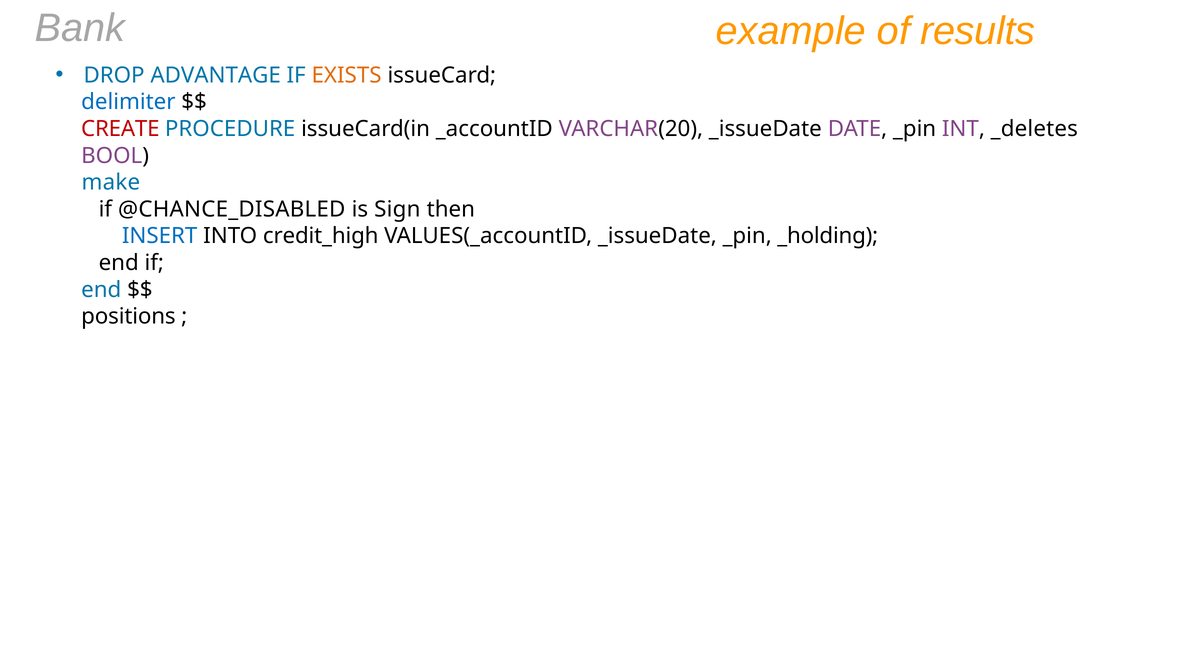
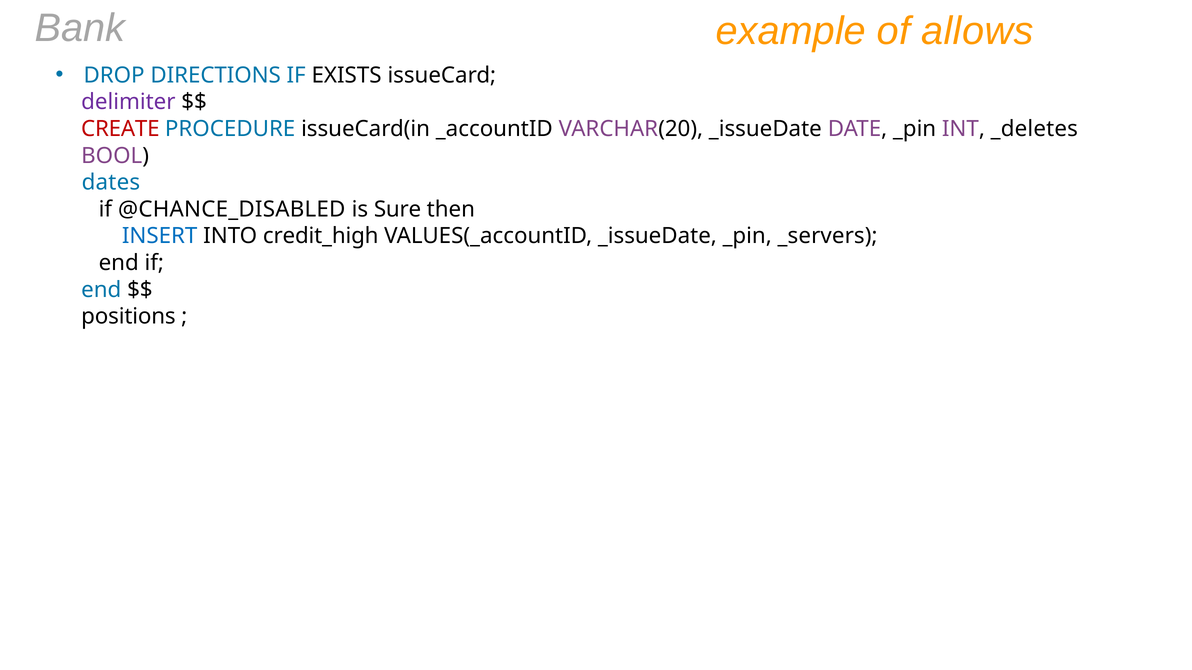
results: results -> allows (977, 31)
ADVANTAGE: ADVANTAGE -> DIRECTIONS (216, 75)
EXISTS colour: orange -> black (347, 75)
delimiter colour: blue -> purple (128, 102)
make: make -> dates (111, 183)
Sign: Sign -> Sure (398, 209)
_holding: _holding -> _servers (828, 236)
